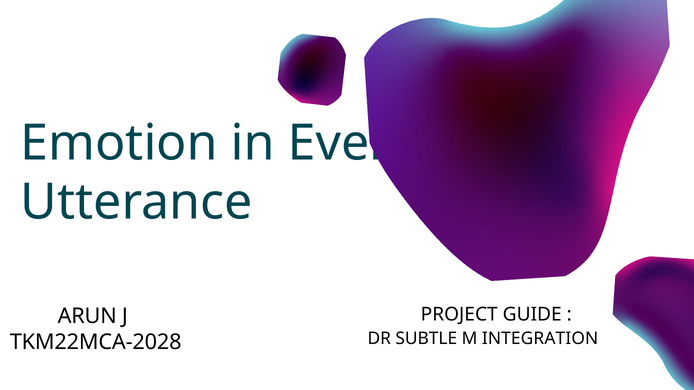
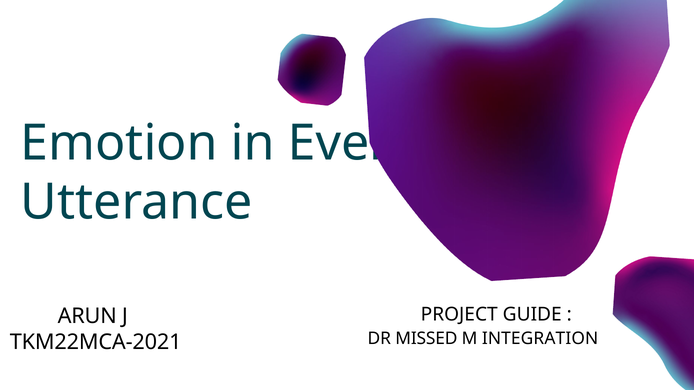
SUBTLE: SUBTLE -> MISSED (426, 339)
TKM22MCA-2028: TKM22MCA-2028 -> TKM22MCA-2021 (96, 343)
